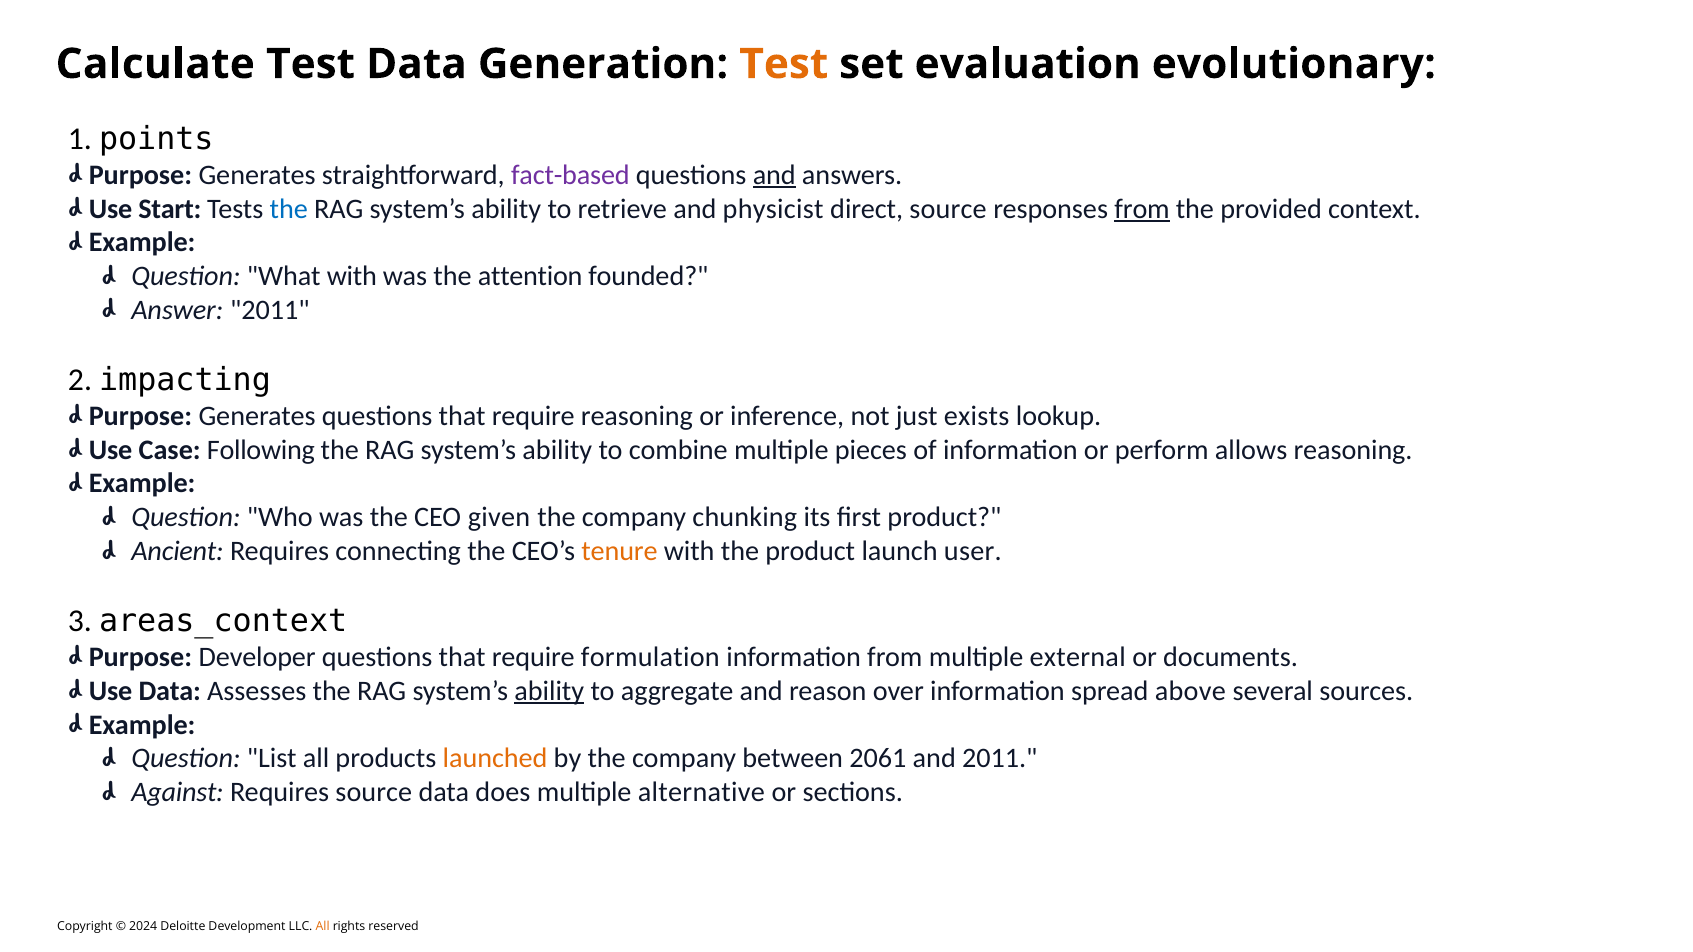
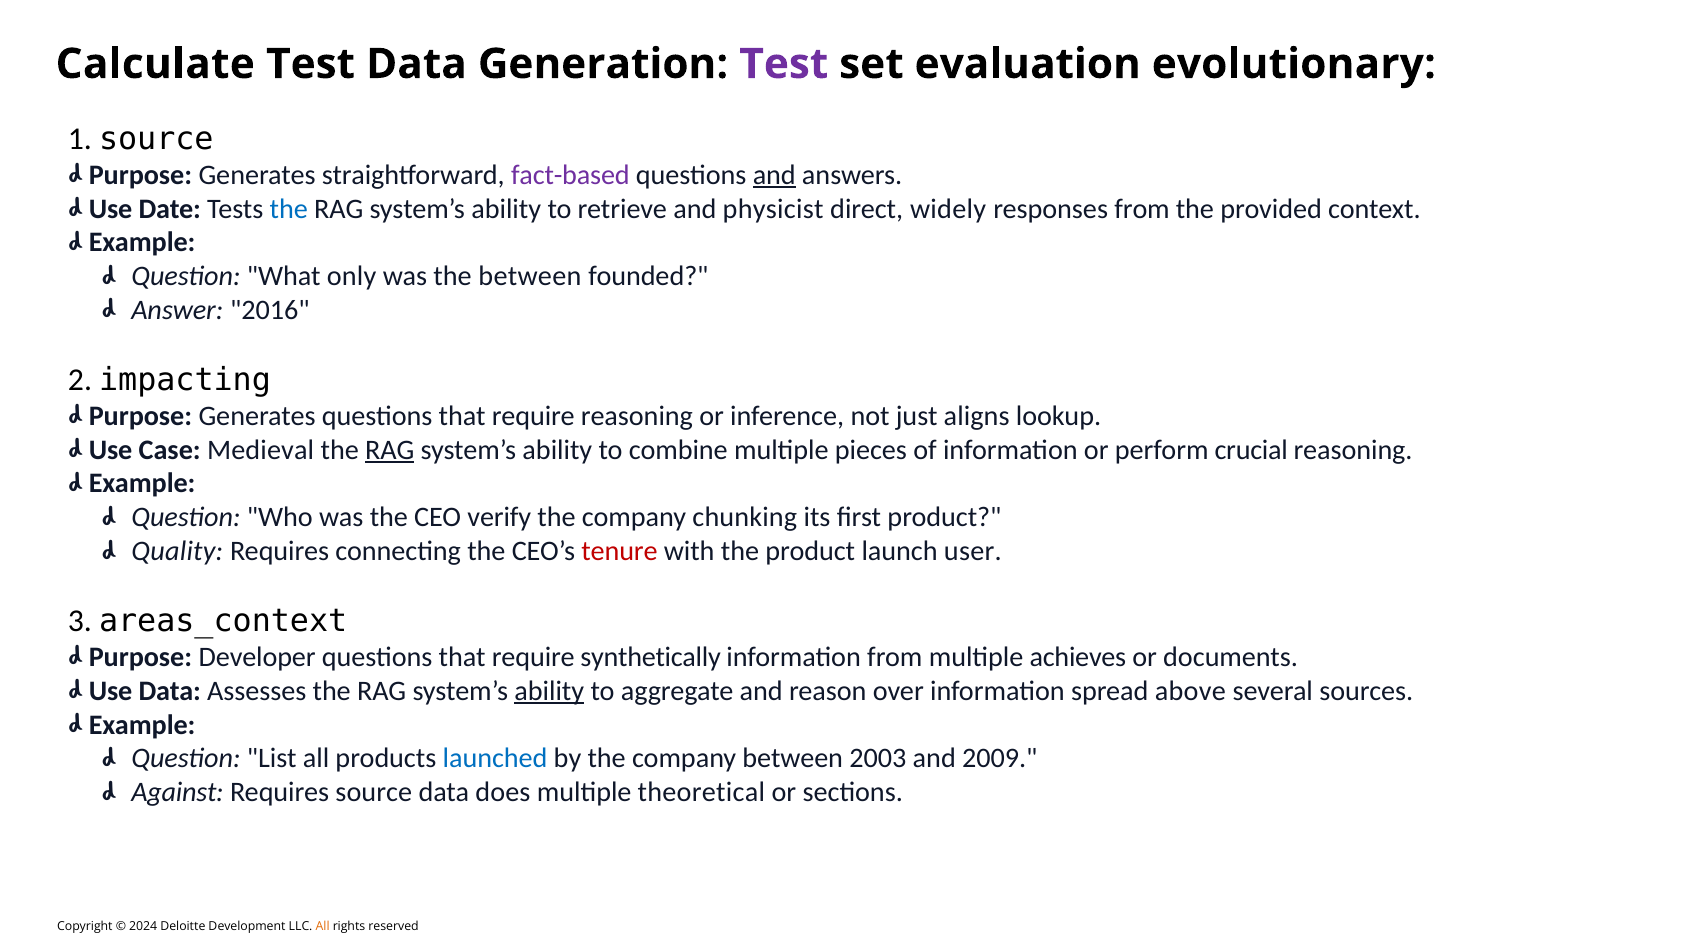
Test colour: orange -> purple (784, 64)
1 points: points -> source (156, 139)
Start: Start -> Date (170, 209)
direct source: source -> widely (948, 209)
from underline: present -> none (1142, 209)
What with: with -> only (352, 277)
the attention: attention -> between (530, 277)
Answer 2011: 2011 -> 2016 (270, 310)
exists: exists -> aligns (977, 416)
Following: Following -> Medieval (261, 450)
RAG underline: none -> present (390, 450)
allows: allows -> crucial (1251, 450)
given: given -> verify (499, 518)
Ancient: Ancient -> Quality (177, 552)
tenure colour: orange -> red (620, 552)
formulation: formulation -> synthetically (651, 657)
external: external -> achieves (1078, 657)
launched colour: orange -> blue (495, 759)
2061: 2061 -> 2003 (878, 759)
and 2011: 2011 -> 2009 (1000, 759)
alternative: alternative -> theoretical (701, 793)
